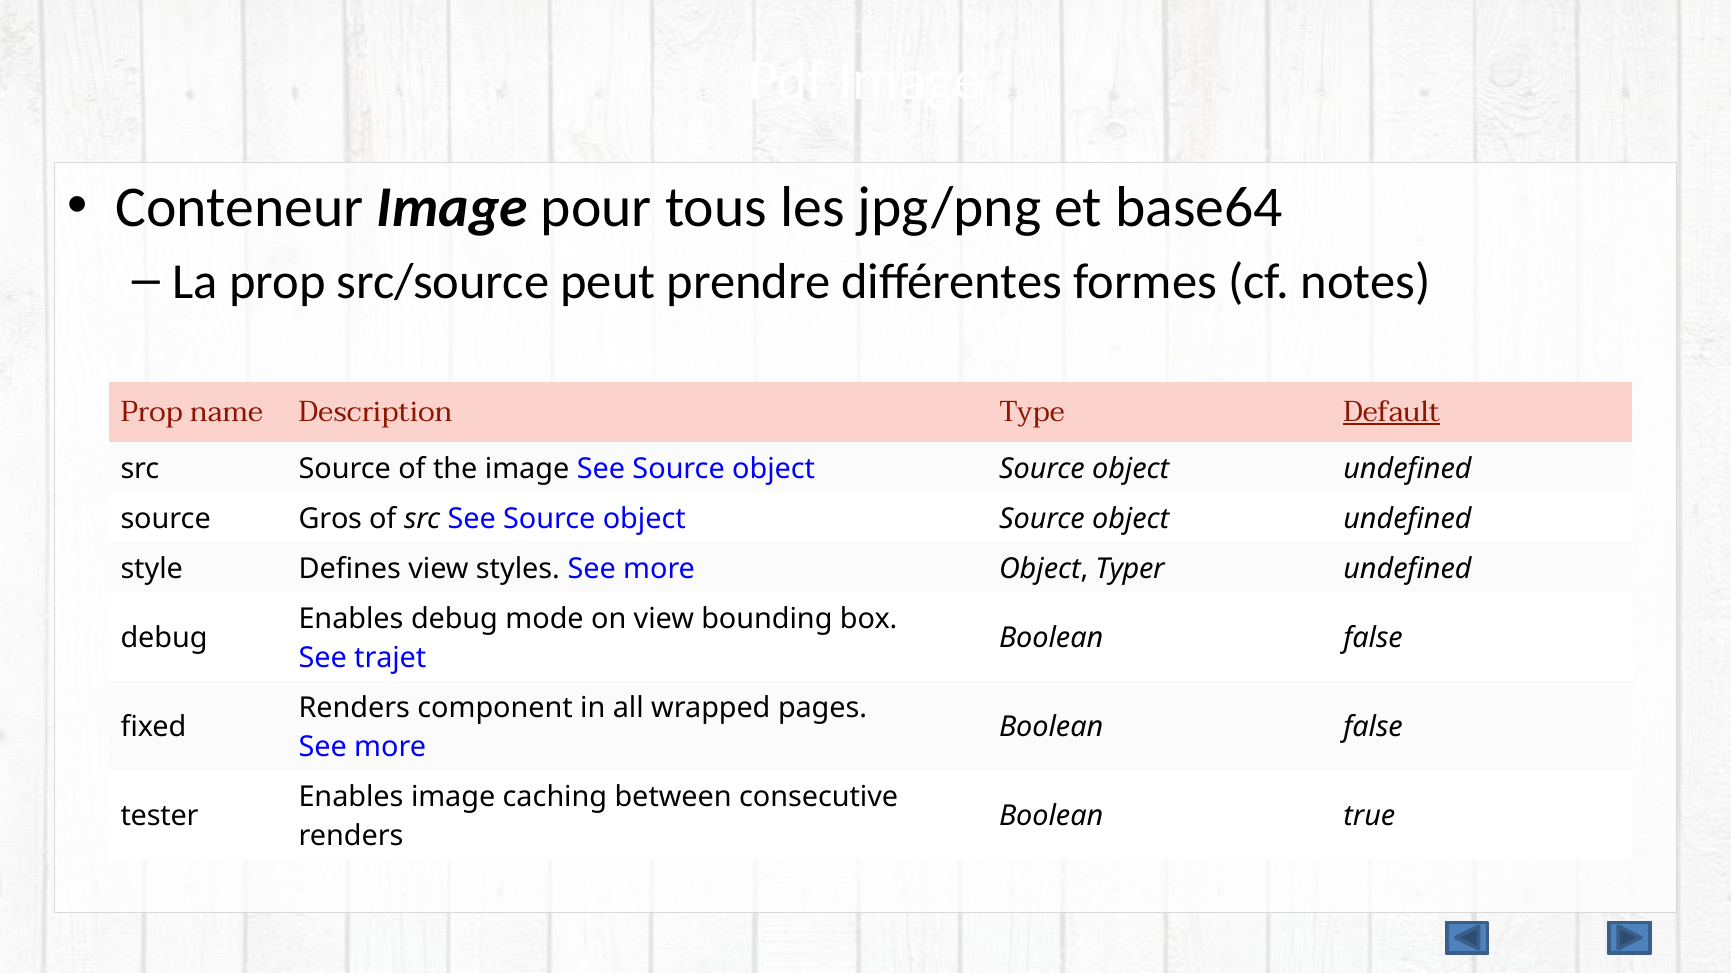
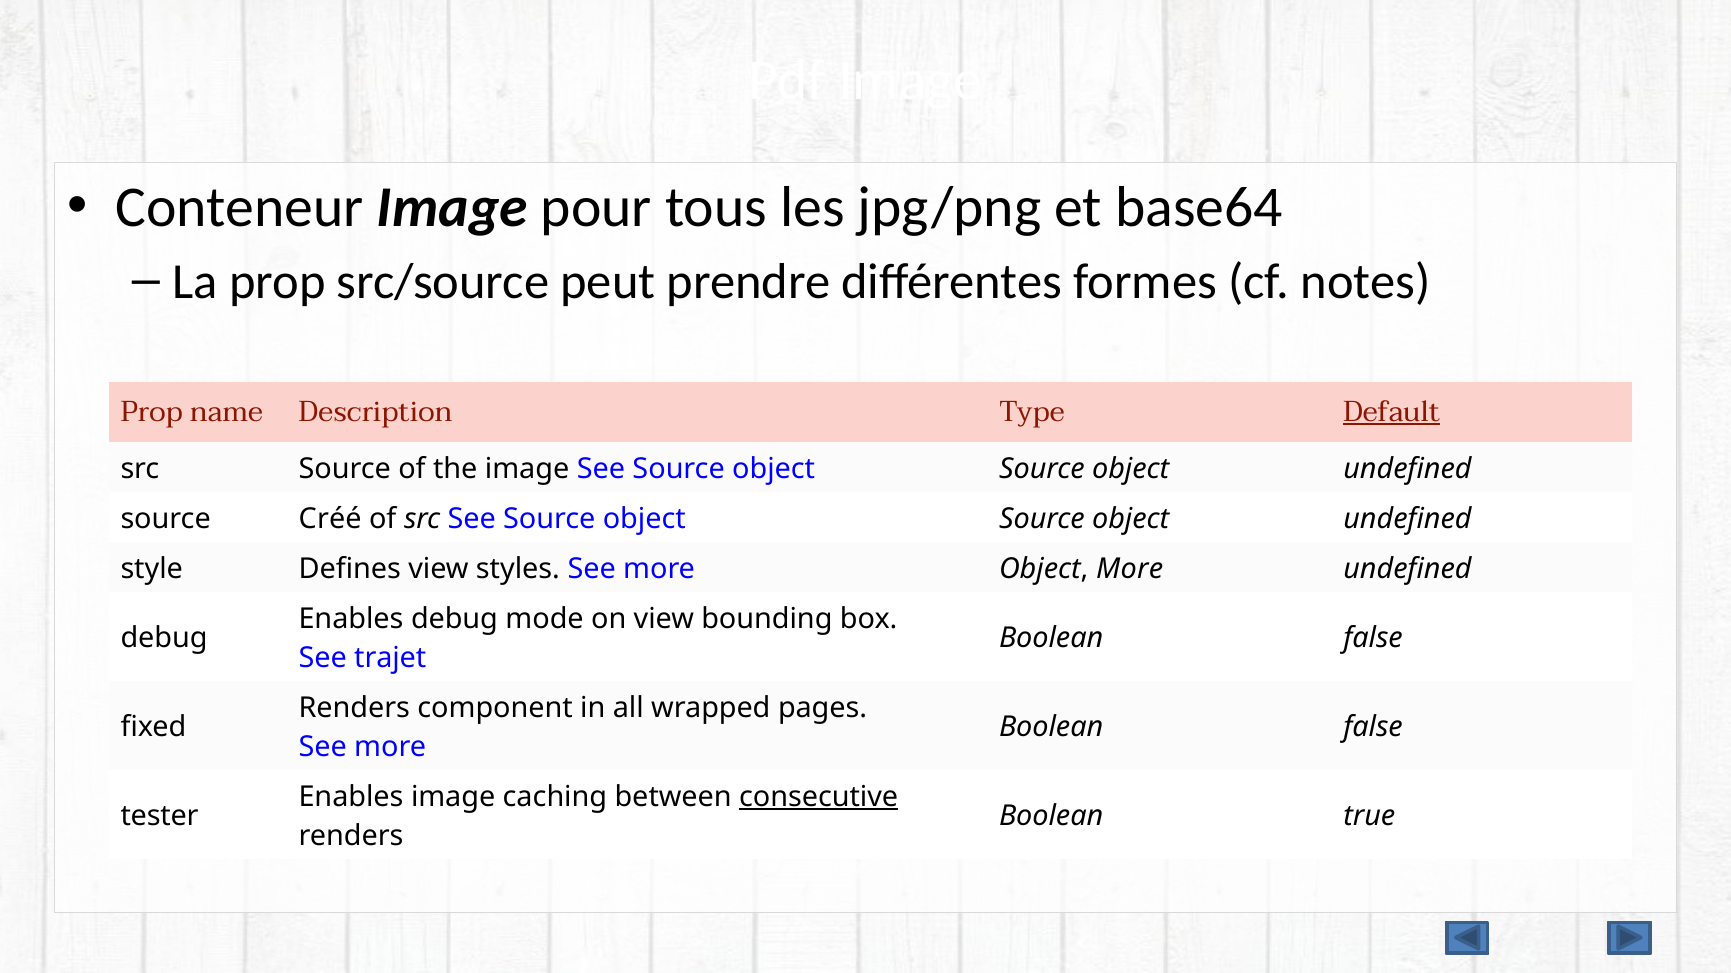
Gros: Gros -> Créé (330, 519)
Object Typer: Typer -> More (1130, 569)
consecutive underline: none -> present (819, 797)
